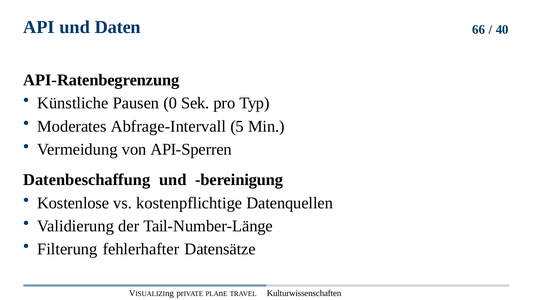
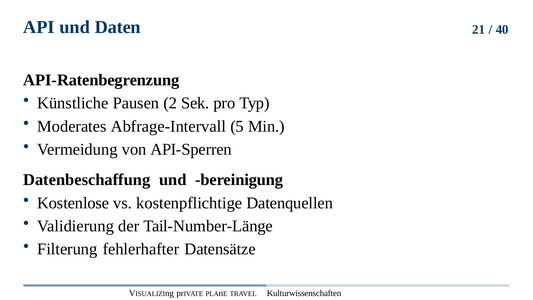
66: 66 -> 21 (479, 30)
0: 0 -> 2 (170, 103)
